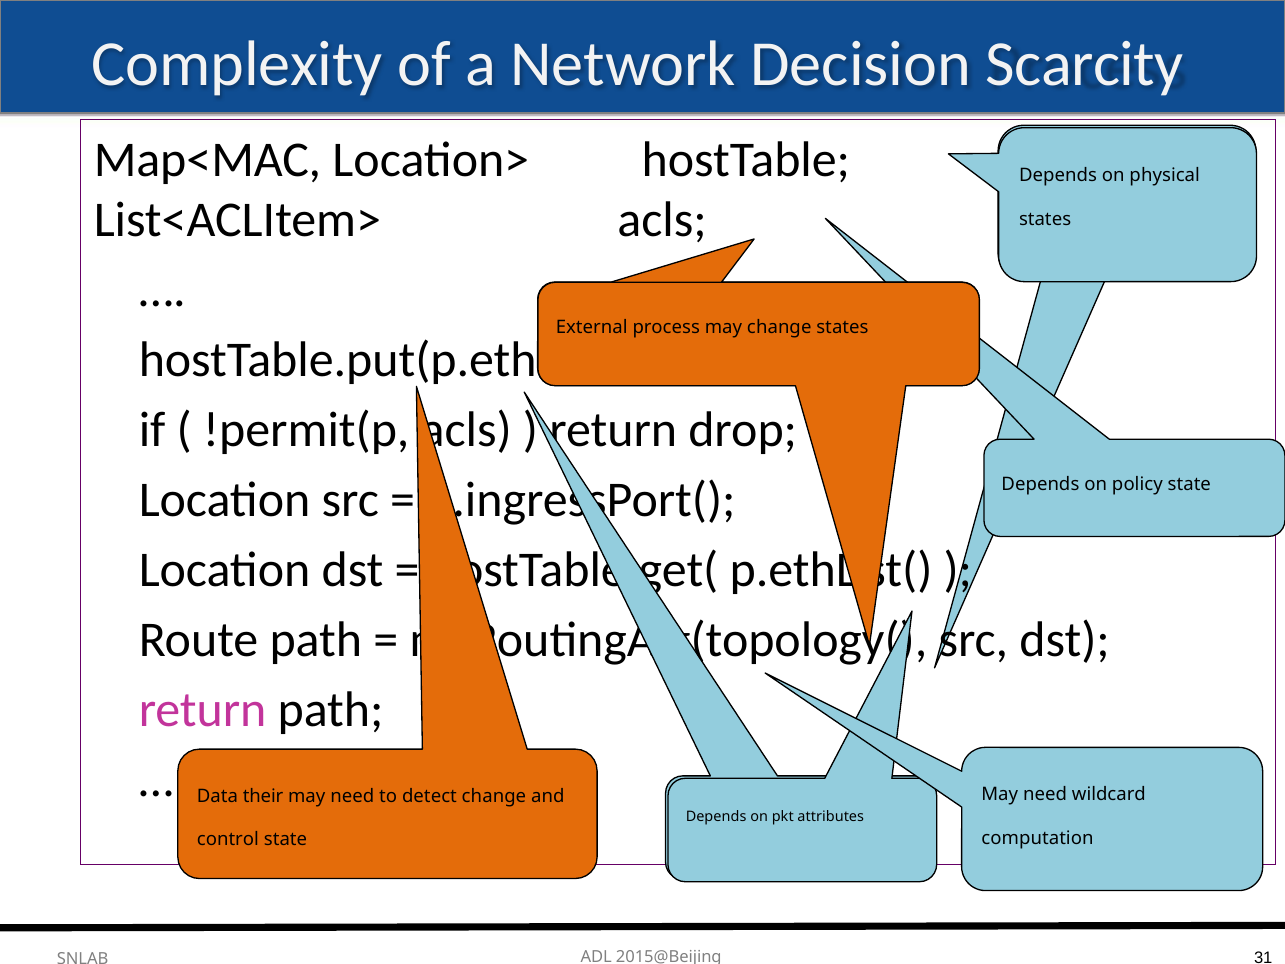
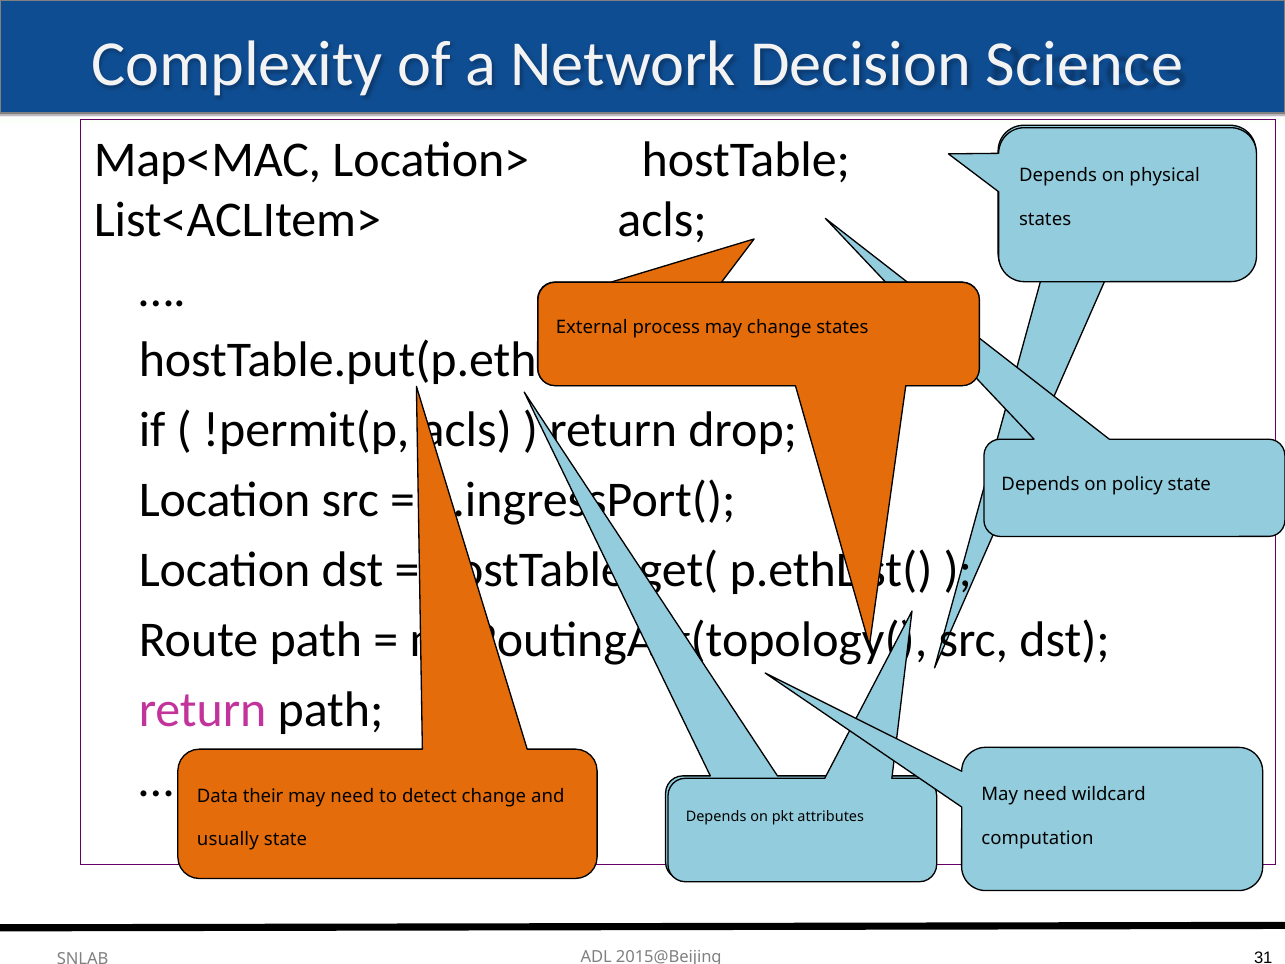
Scarcity: Scarcity -> Science (1084, 65)
control: control -> usually (228, 839)
